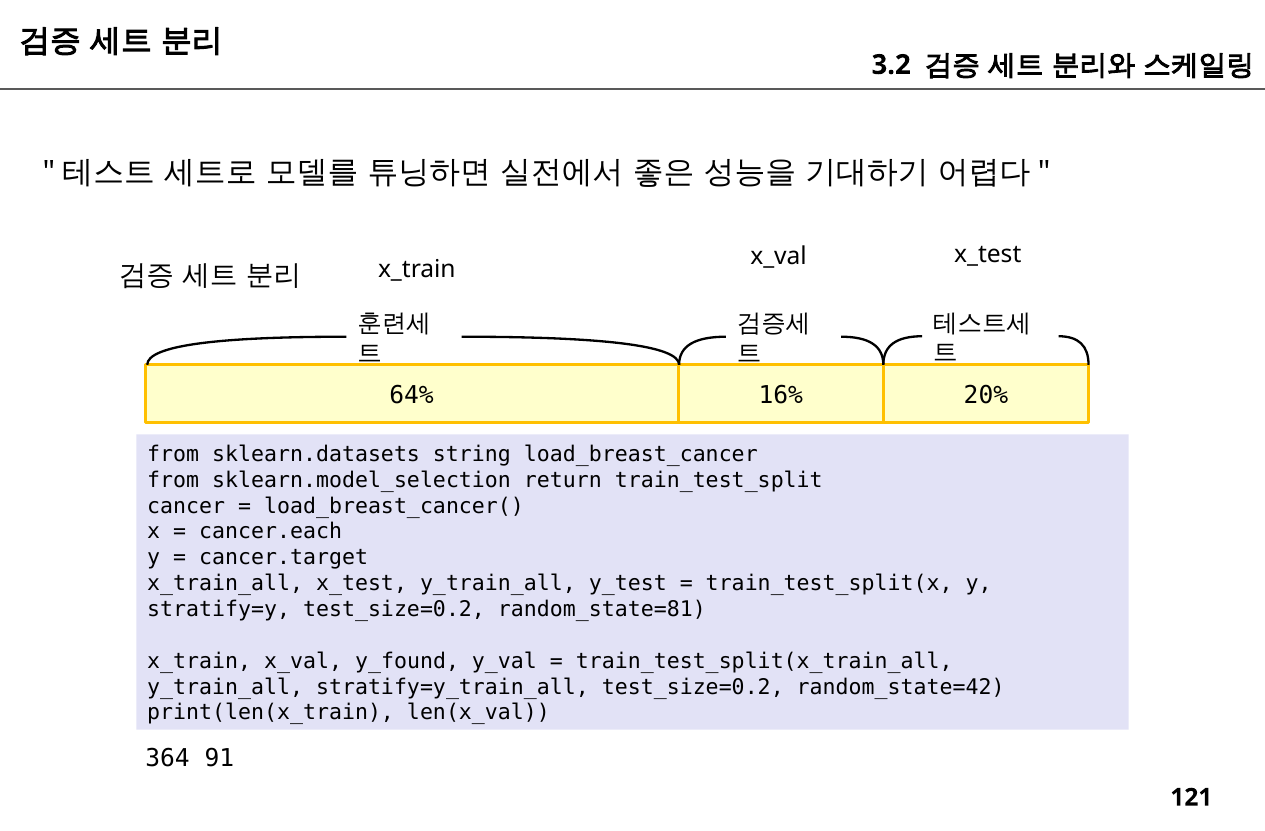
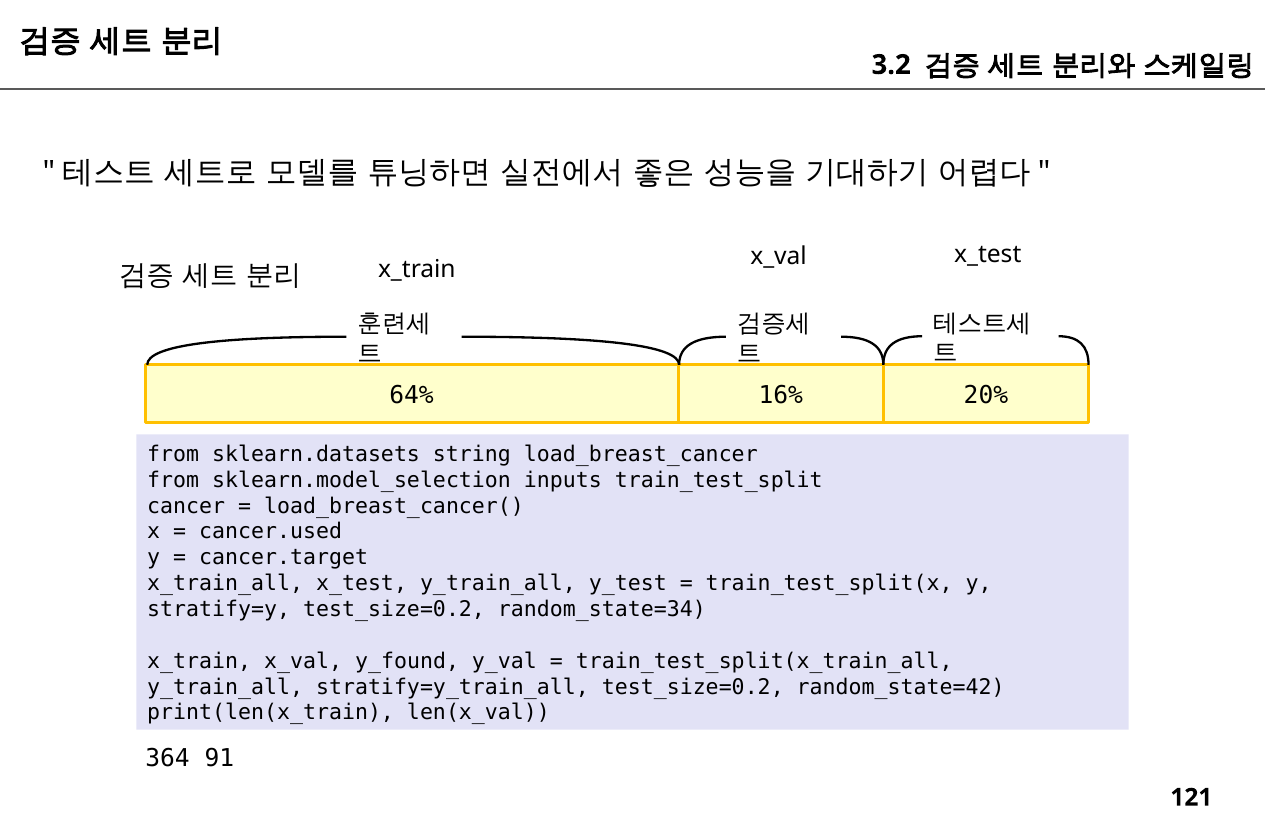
return: return -> inputs (563, 480)
cancer.each: cancer.each -> cancer.used (271, 532)
random_state=81: random_state=81 -> random_state=34 (602, 609)
